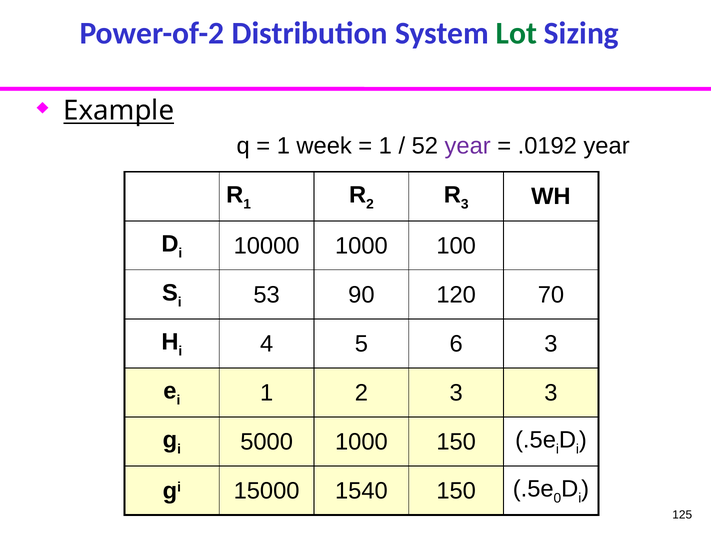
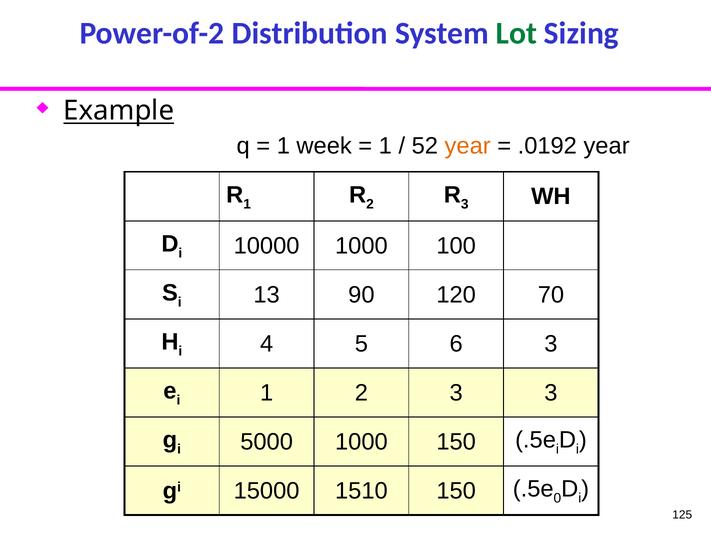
year colour: purple -> orange (468, 146)
53: 53 -> 13 (267, 295)
1540: 1540 -> 1510 (361, 491)
